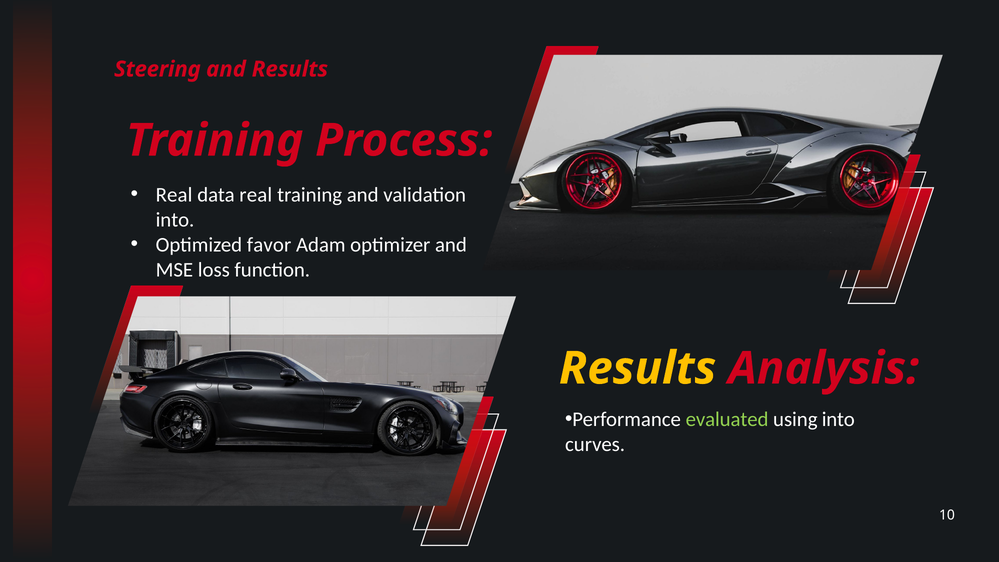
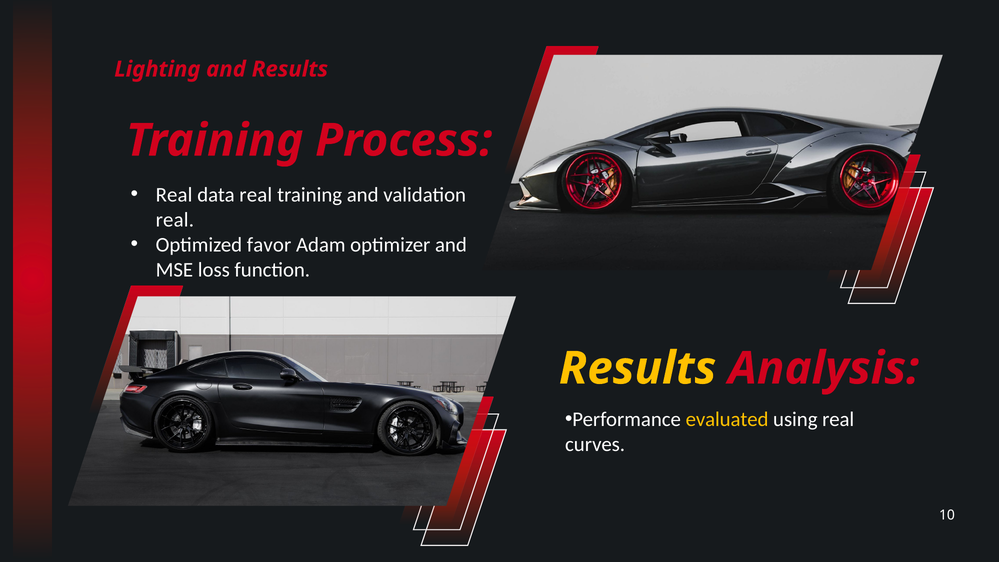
Steering: Steering -> Lighting (157, 69)
into: into -> real (175, 220)
evaluated colour: light green -> yellow (727, 419)
using into: into -> real (838, 419)
